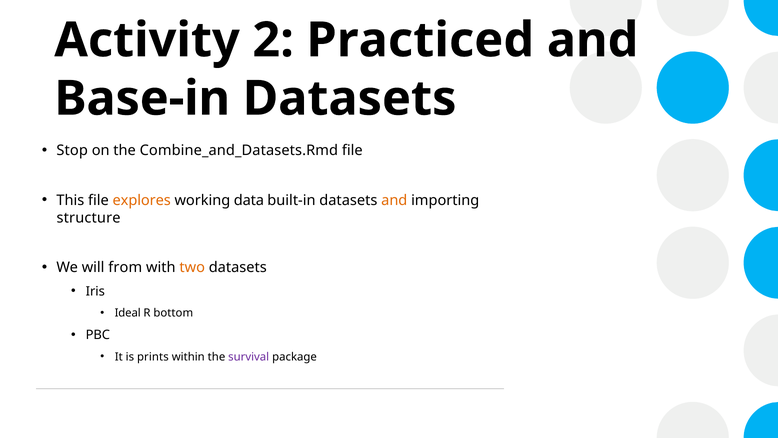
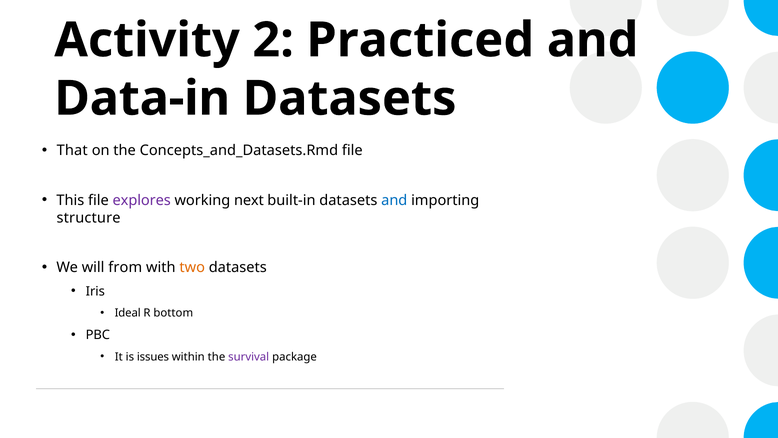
Base-in: Base-in -> Data-in (142, 99)
Stop: Stop -> That (72, 151)
Combine_and_Datasets.Rmd: Combine_and_Datasets.Rmd -> Concepts_and_Datasets.Rmd (239, 151)
explores colour: orange -> purple (142, 200)
data: data -> next (249, 200)
and colour: orange -> blue (394, 200)
prints: prints -> issues (153, 357)
